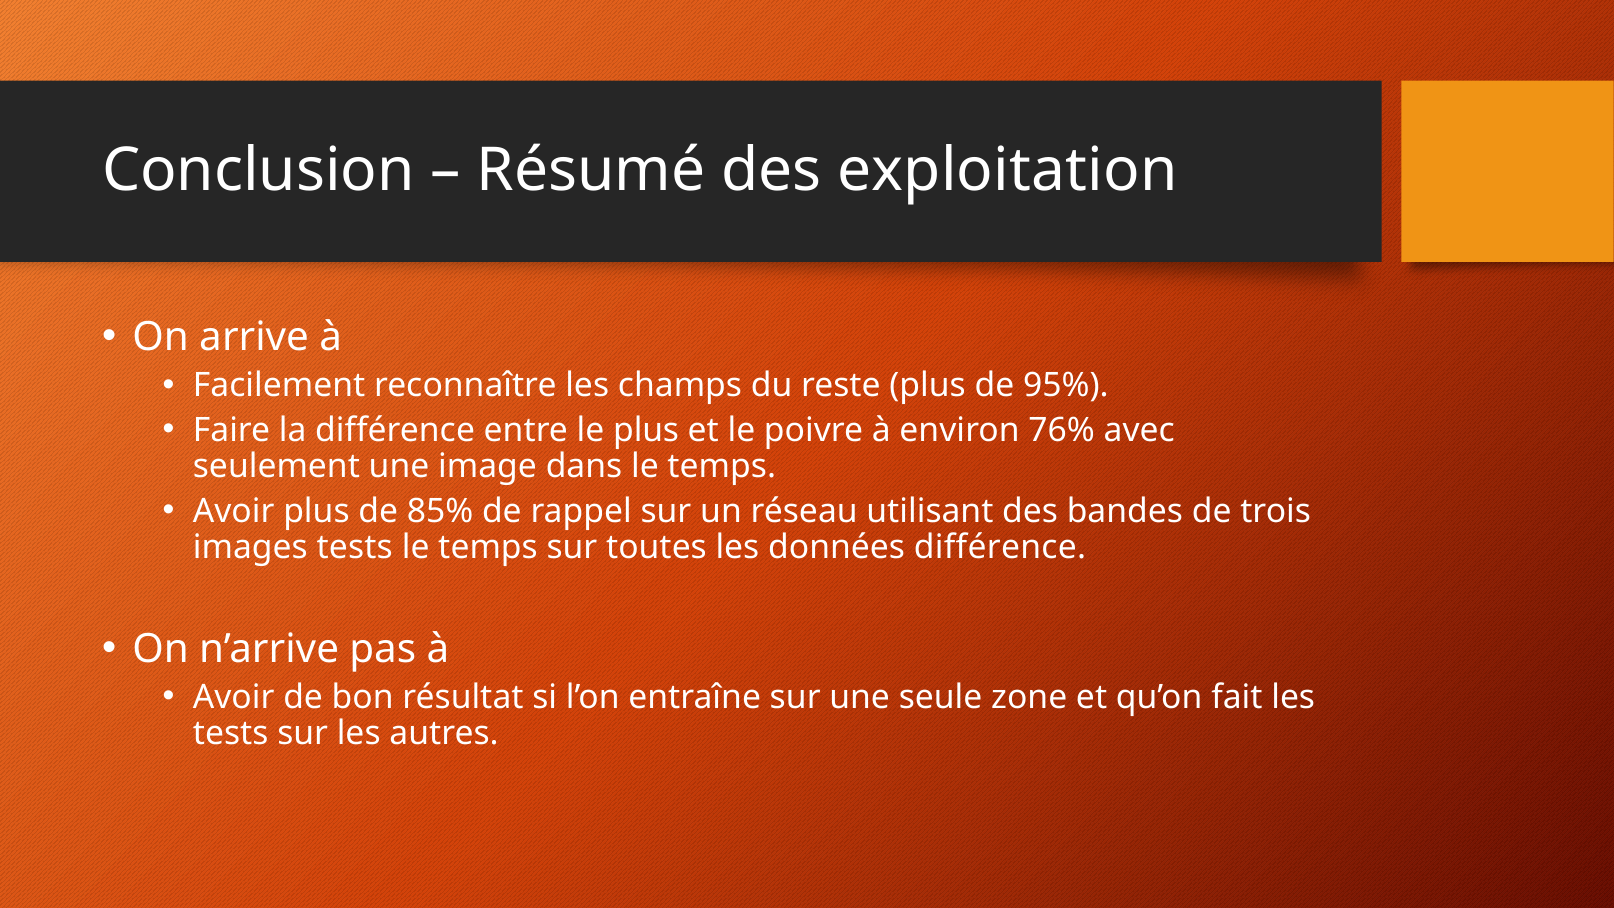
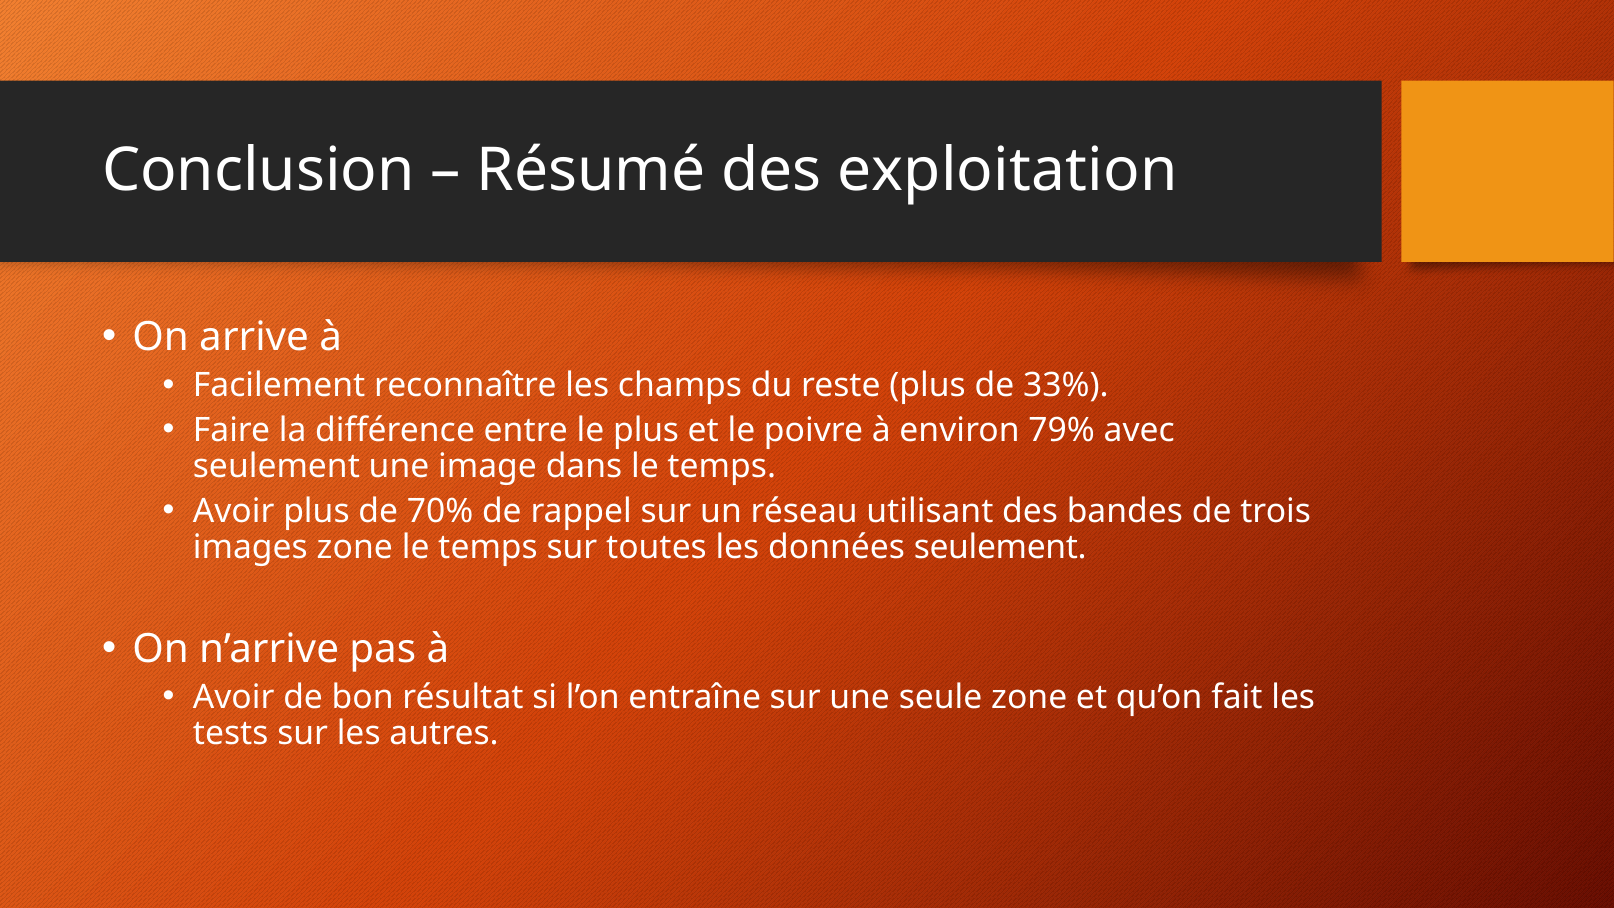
95%: 95% -> 33% (1066, 385)
76%: 76% -> 79% (1062, 430)
85%: 85% -> 70% (440, 511)
images tests: tests -> zone (355, 547)
données différence: différence -> seulement (1000, 547)
